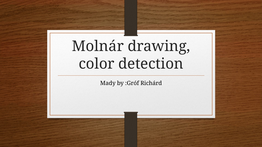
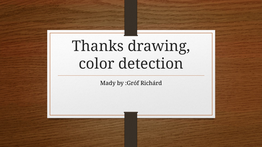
Molnár: Molnár -> Thanks (98, 46)
